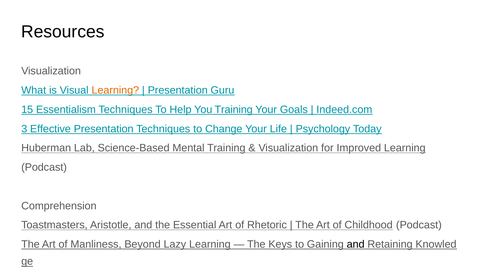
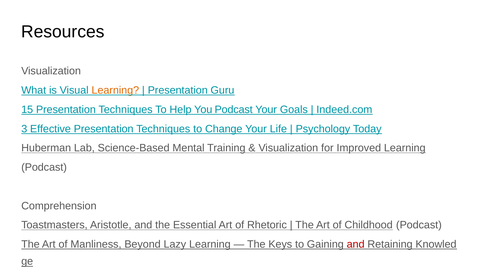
15 Essentialism: Essentialism -> Presentation (66, 110)
You Training: Training -> Podcast (234, 110)
and colour: black -> red (356, 244)
